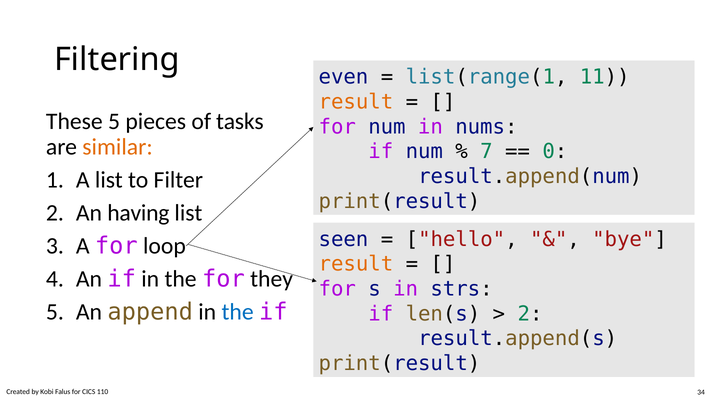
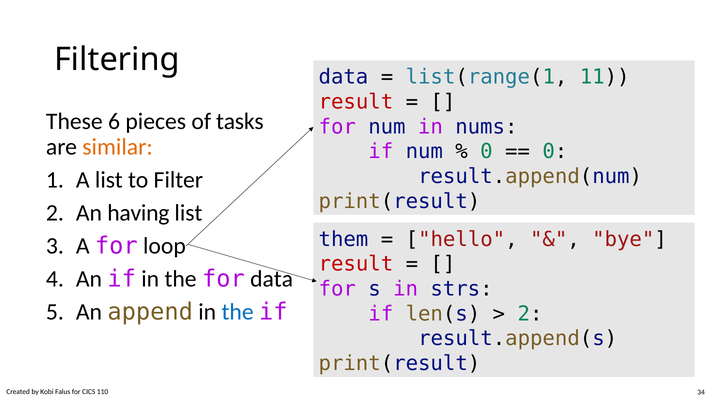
even: even -> data (343, 77)
result colour: orange -> red (356, 102)
These 5: 5 -> 6 (114, 122)
7: 7 -> 0 (486, 152)
seen: seen -> them (343, 239)
result colour: orange -> red (356, 264)
for they: they -> data (272, 279)
